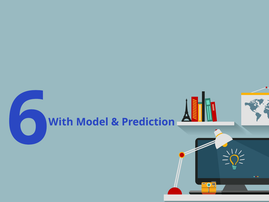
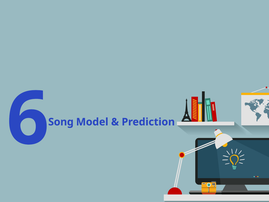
With: With -> Song (61, 122)
